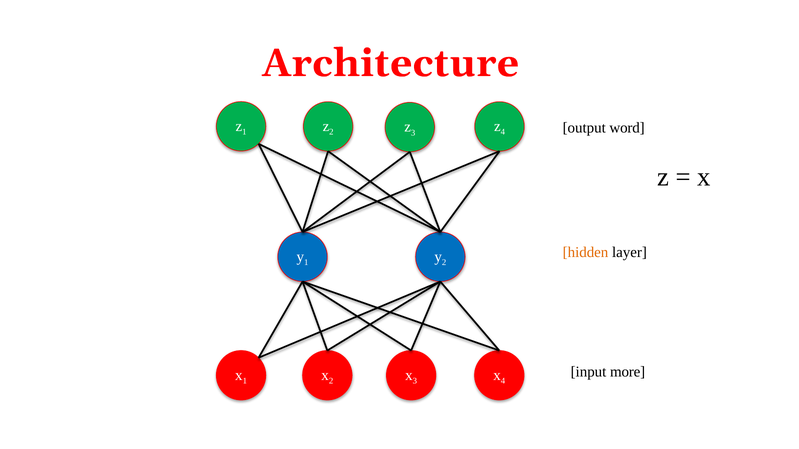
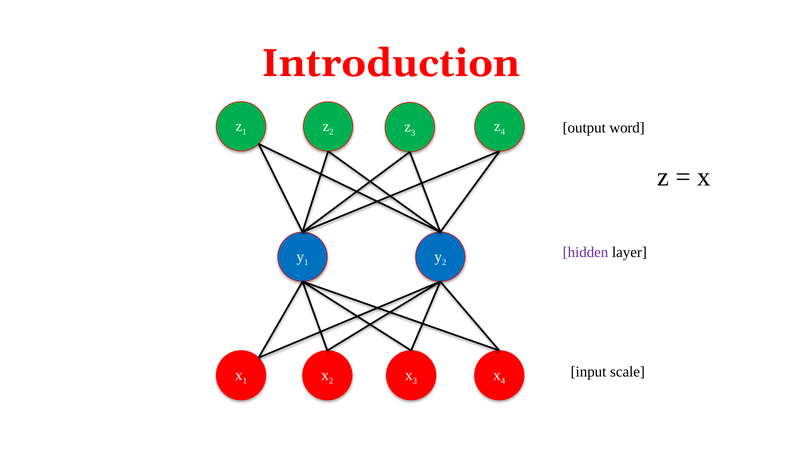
Architecture: Architecture -> Introduction (391, 63)
hidden colour: orange -> purple (586, 253)
more: more -> scale (628, 372)
